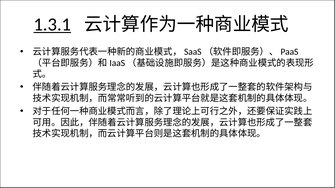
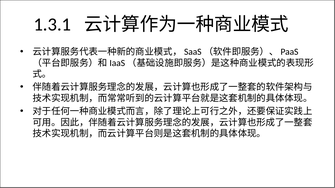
1.3.1 underline: present -> none (52, 25)
